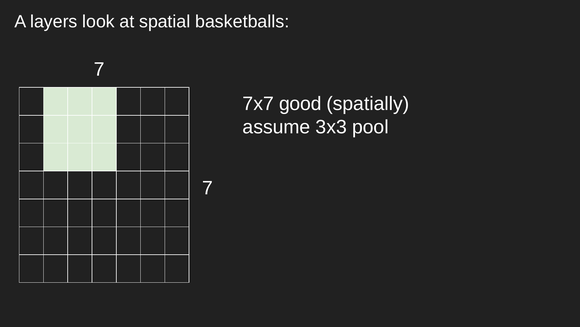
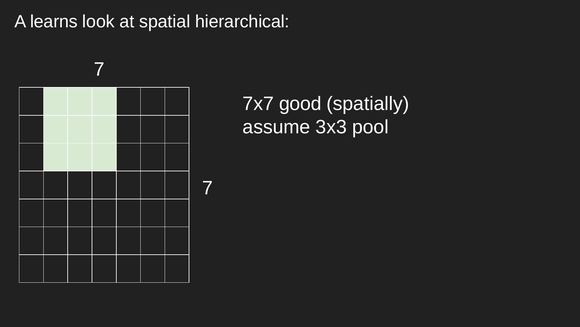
layers: layers -> learns (54, 22)
basketballs: basketballs -> hierarchical (242, 22)
